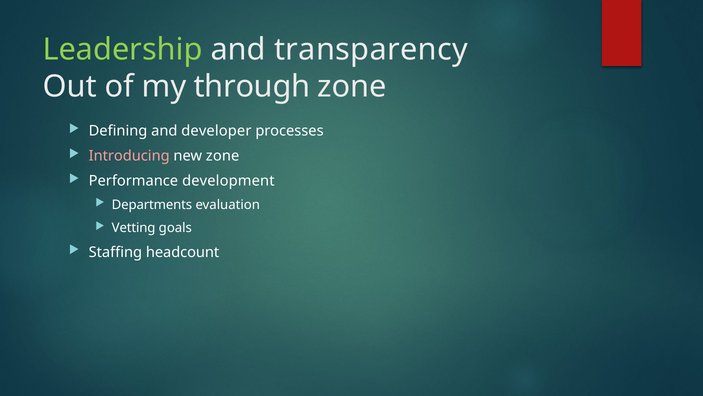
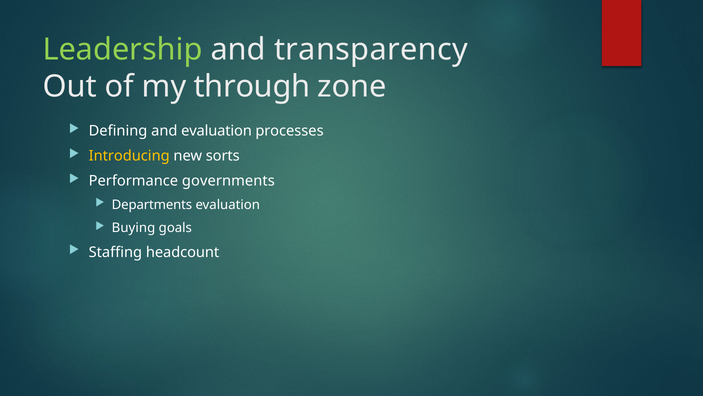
and developer: developer -> evaluation (217, 131)
Introducing colour: pink -> yellow (129, 156)
new zone: zone -> sorts (223, 156)
development: development -> governments (228, 181)
Vetting: Vetting -> Buying (133, 228)
